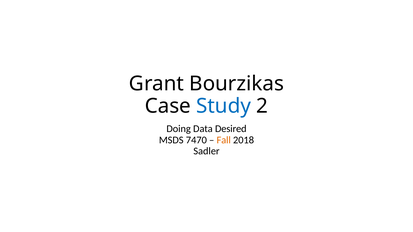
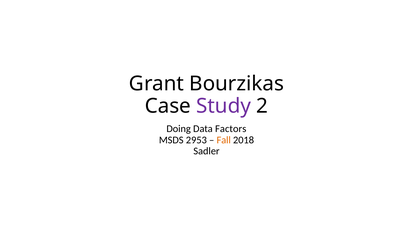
Study colour: blue -> purple (224, 106)
Desired: Desired -> Factors (231, 129)
7470: 7470 -> 2953 (196, 140)
